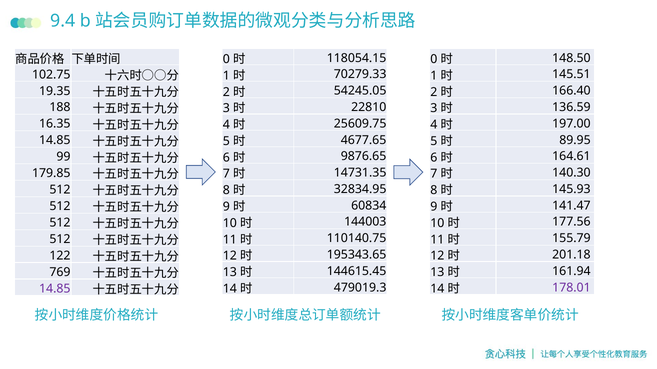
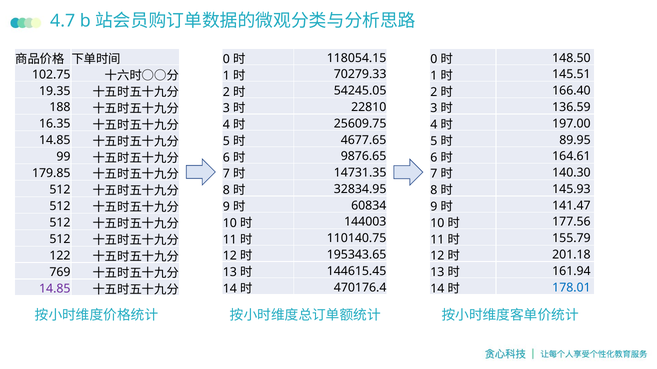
9.4: 9.4 -> 4.7 (63, 21)
479019.3: 479019.3 -> 470176.4 (360, 288)
178.01 colour: purple -> blue (571, 288)
